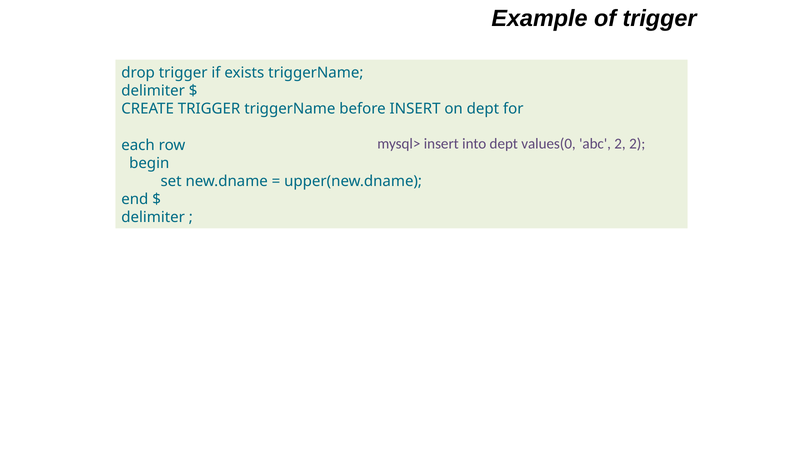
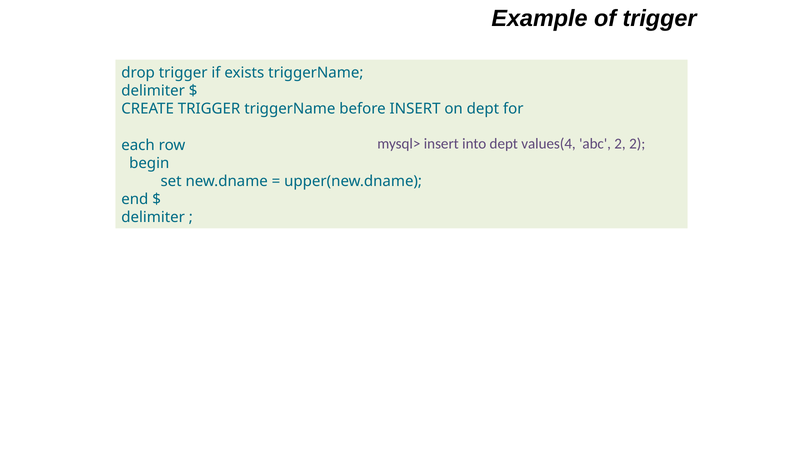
values(0: values(0 -> values(4 (549, 144)
